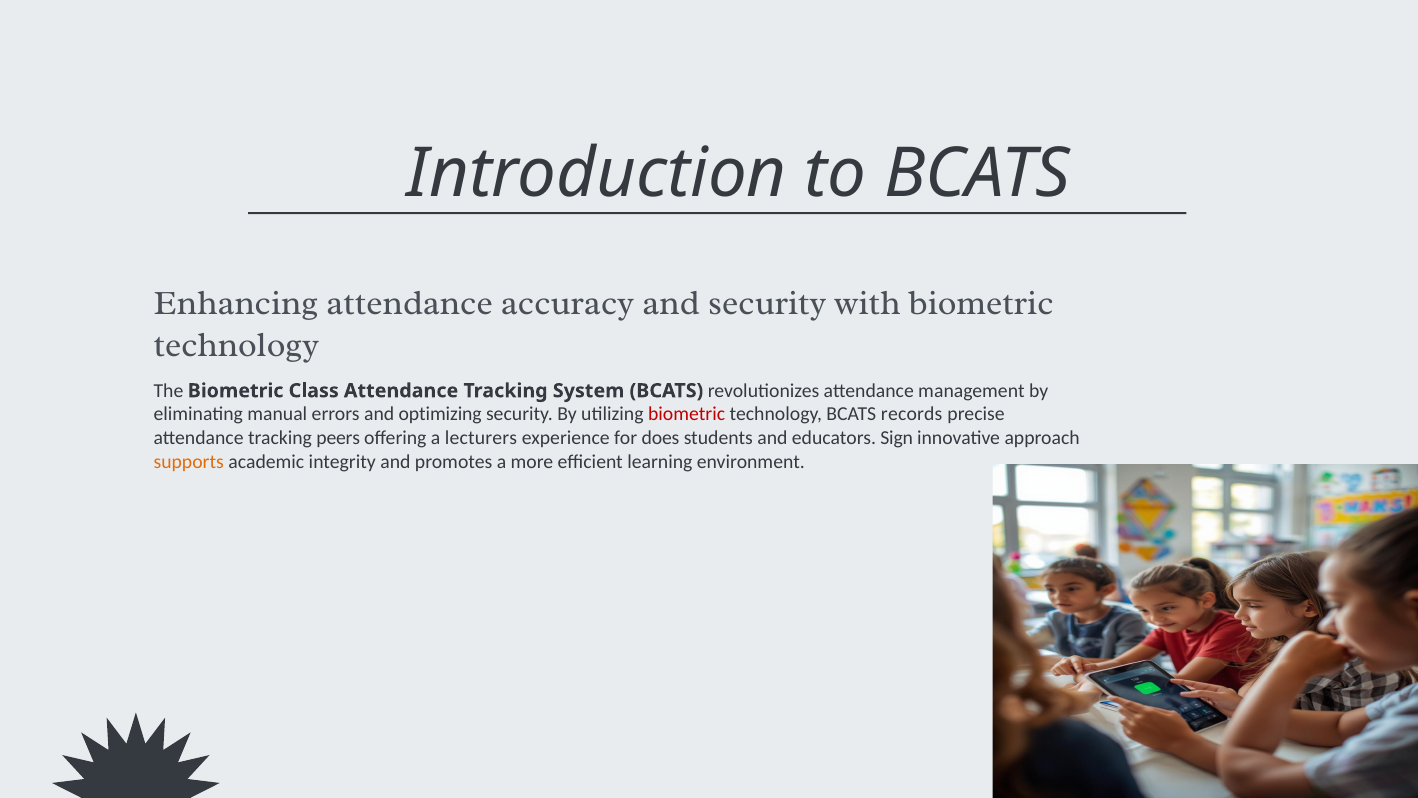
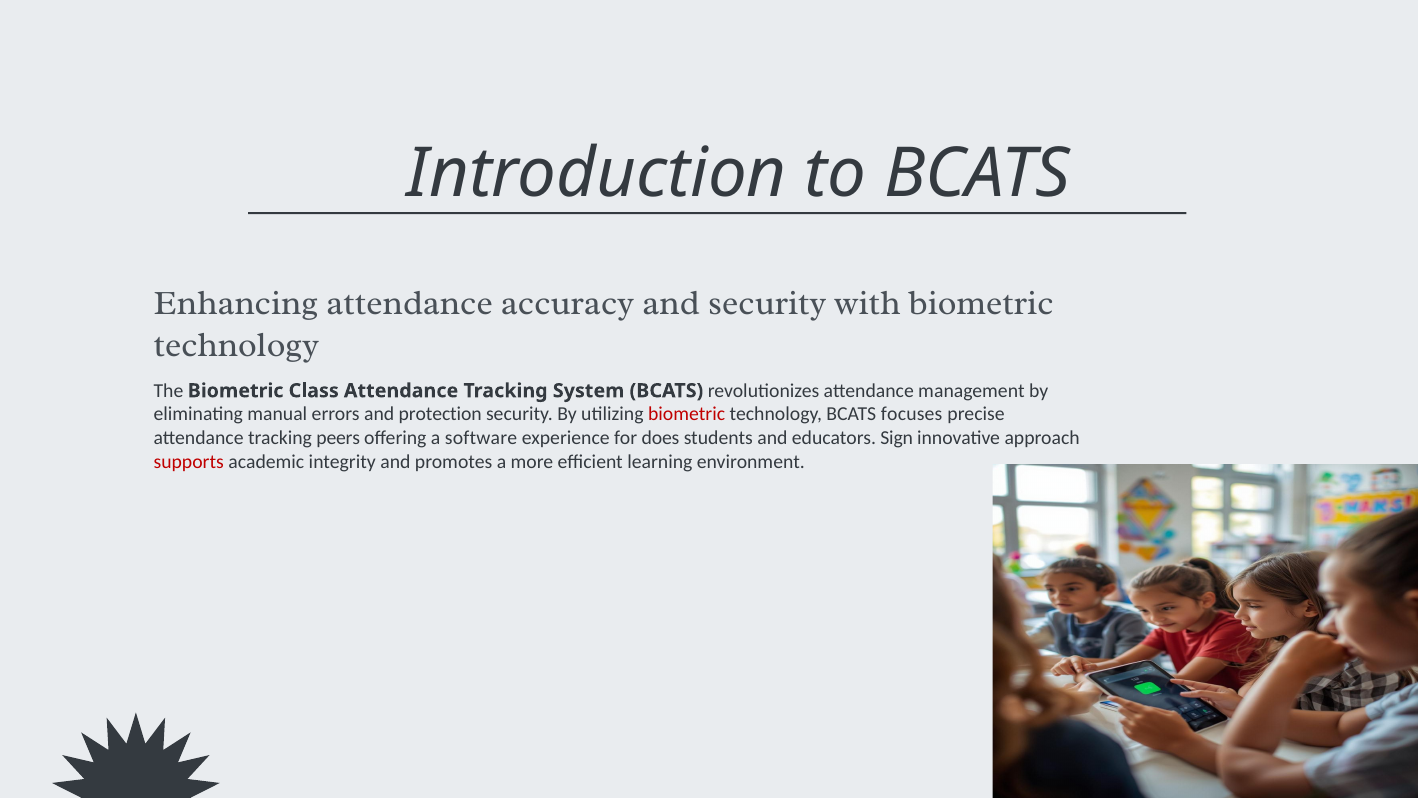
optimizing: optimizing -> protection (440, 414)
records: records -> focuses (912, 414)
lecturers: lecturers -> software (481, 438)
supports colour: orange -> red (189, 462)
